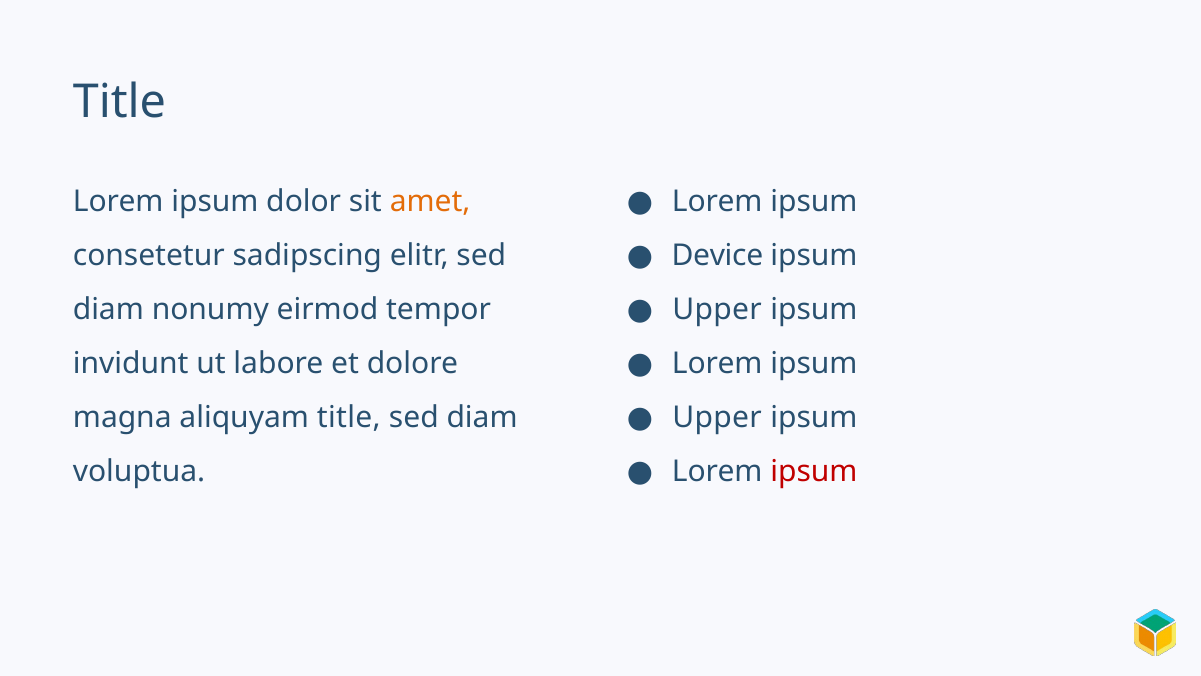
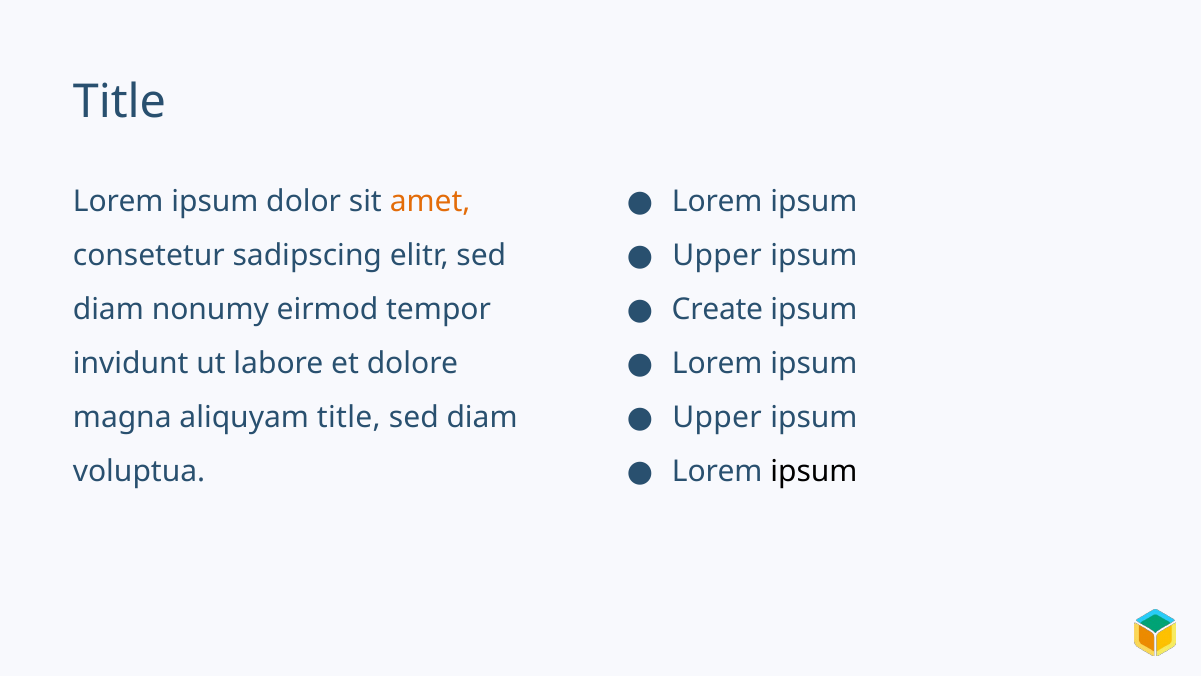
Device: Device -> Upper (717, 256)
Upper: Upper -> Create (717, 310)
ipsum colour: red -> black (814, 472)
